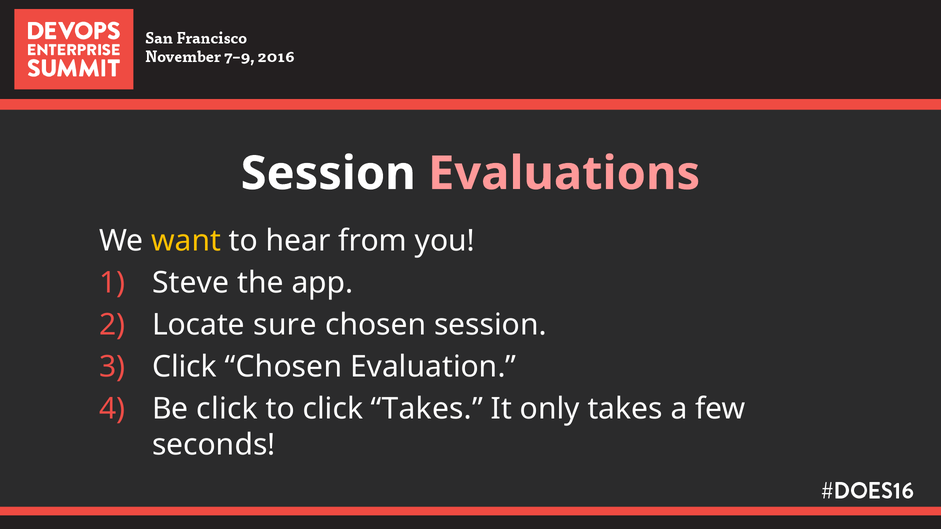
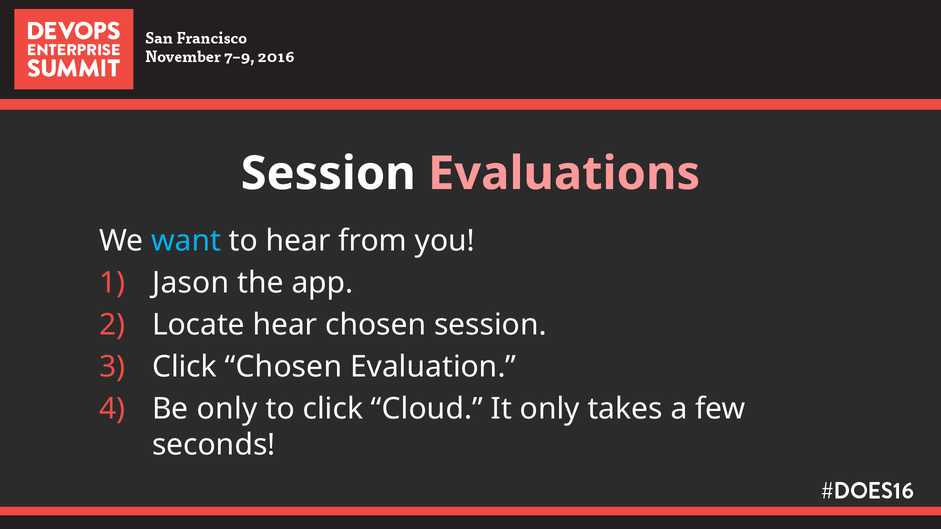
want colour: yellow -> light blue (186, 241)
Steve: Steve -> Jason (191, 283)
Locate sure: sure -> hear (285, 325)
Be click: click -> only (227, 409)
click Takes: Takes -> Cloud (427, 409)
